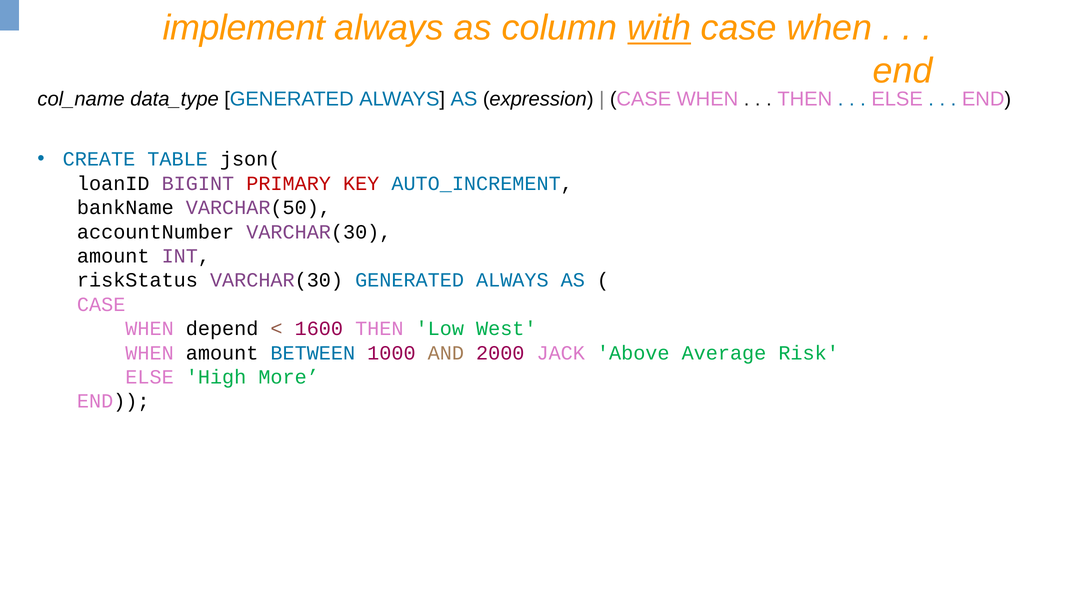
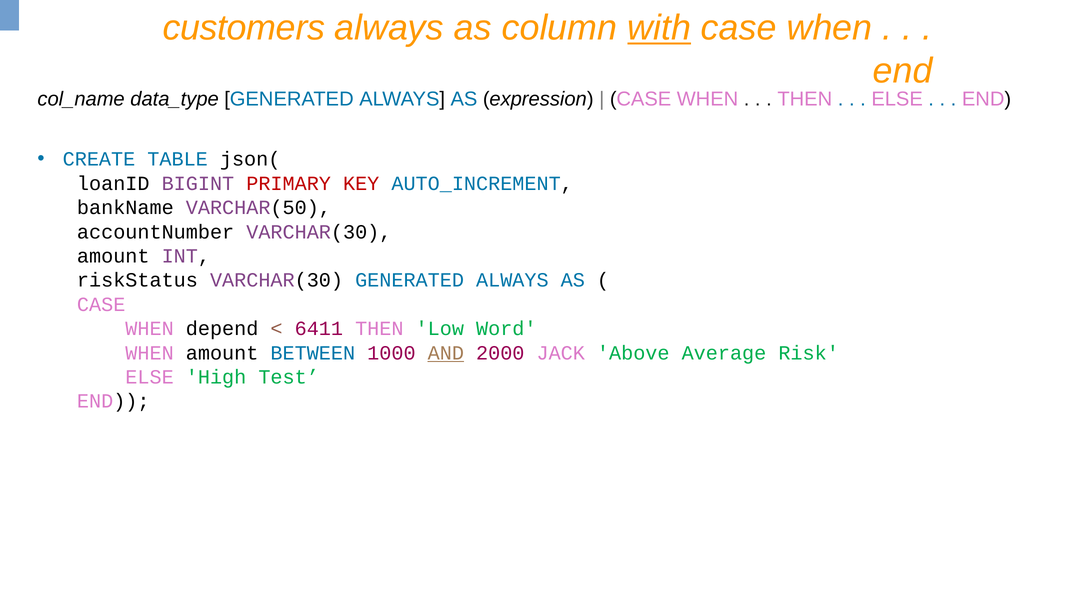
implement: implement -> customers (244, 28)
1600: 1600 -> 6411 (319, 329)
West: West -> Word (506, 329)
AND underline: none -> present (446, 353)
More: More -> Test (289, 377)
